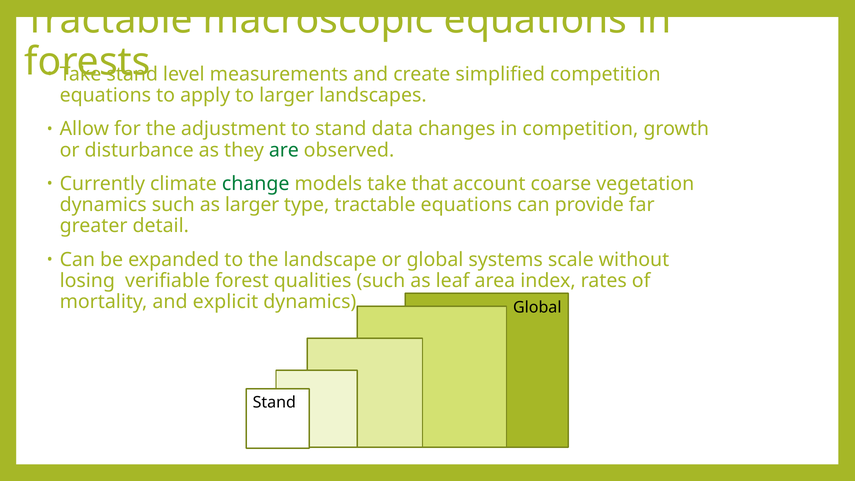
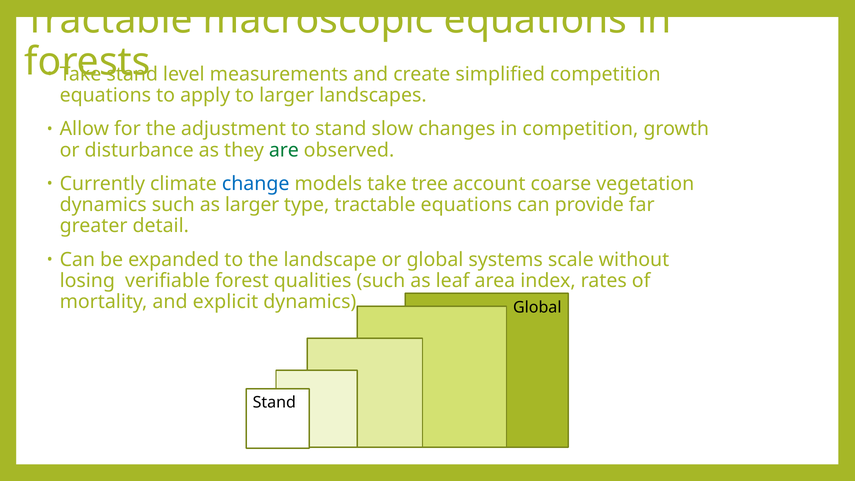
data: data -> slow (392, 129)
change colour: green -> blue (256, 184)
that: that -> tree (430, 184)
